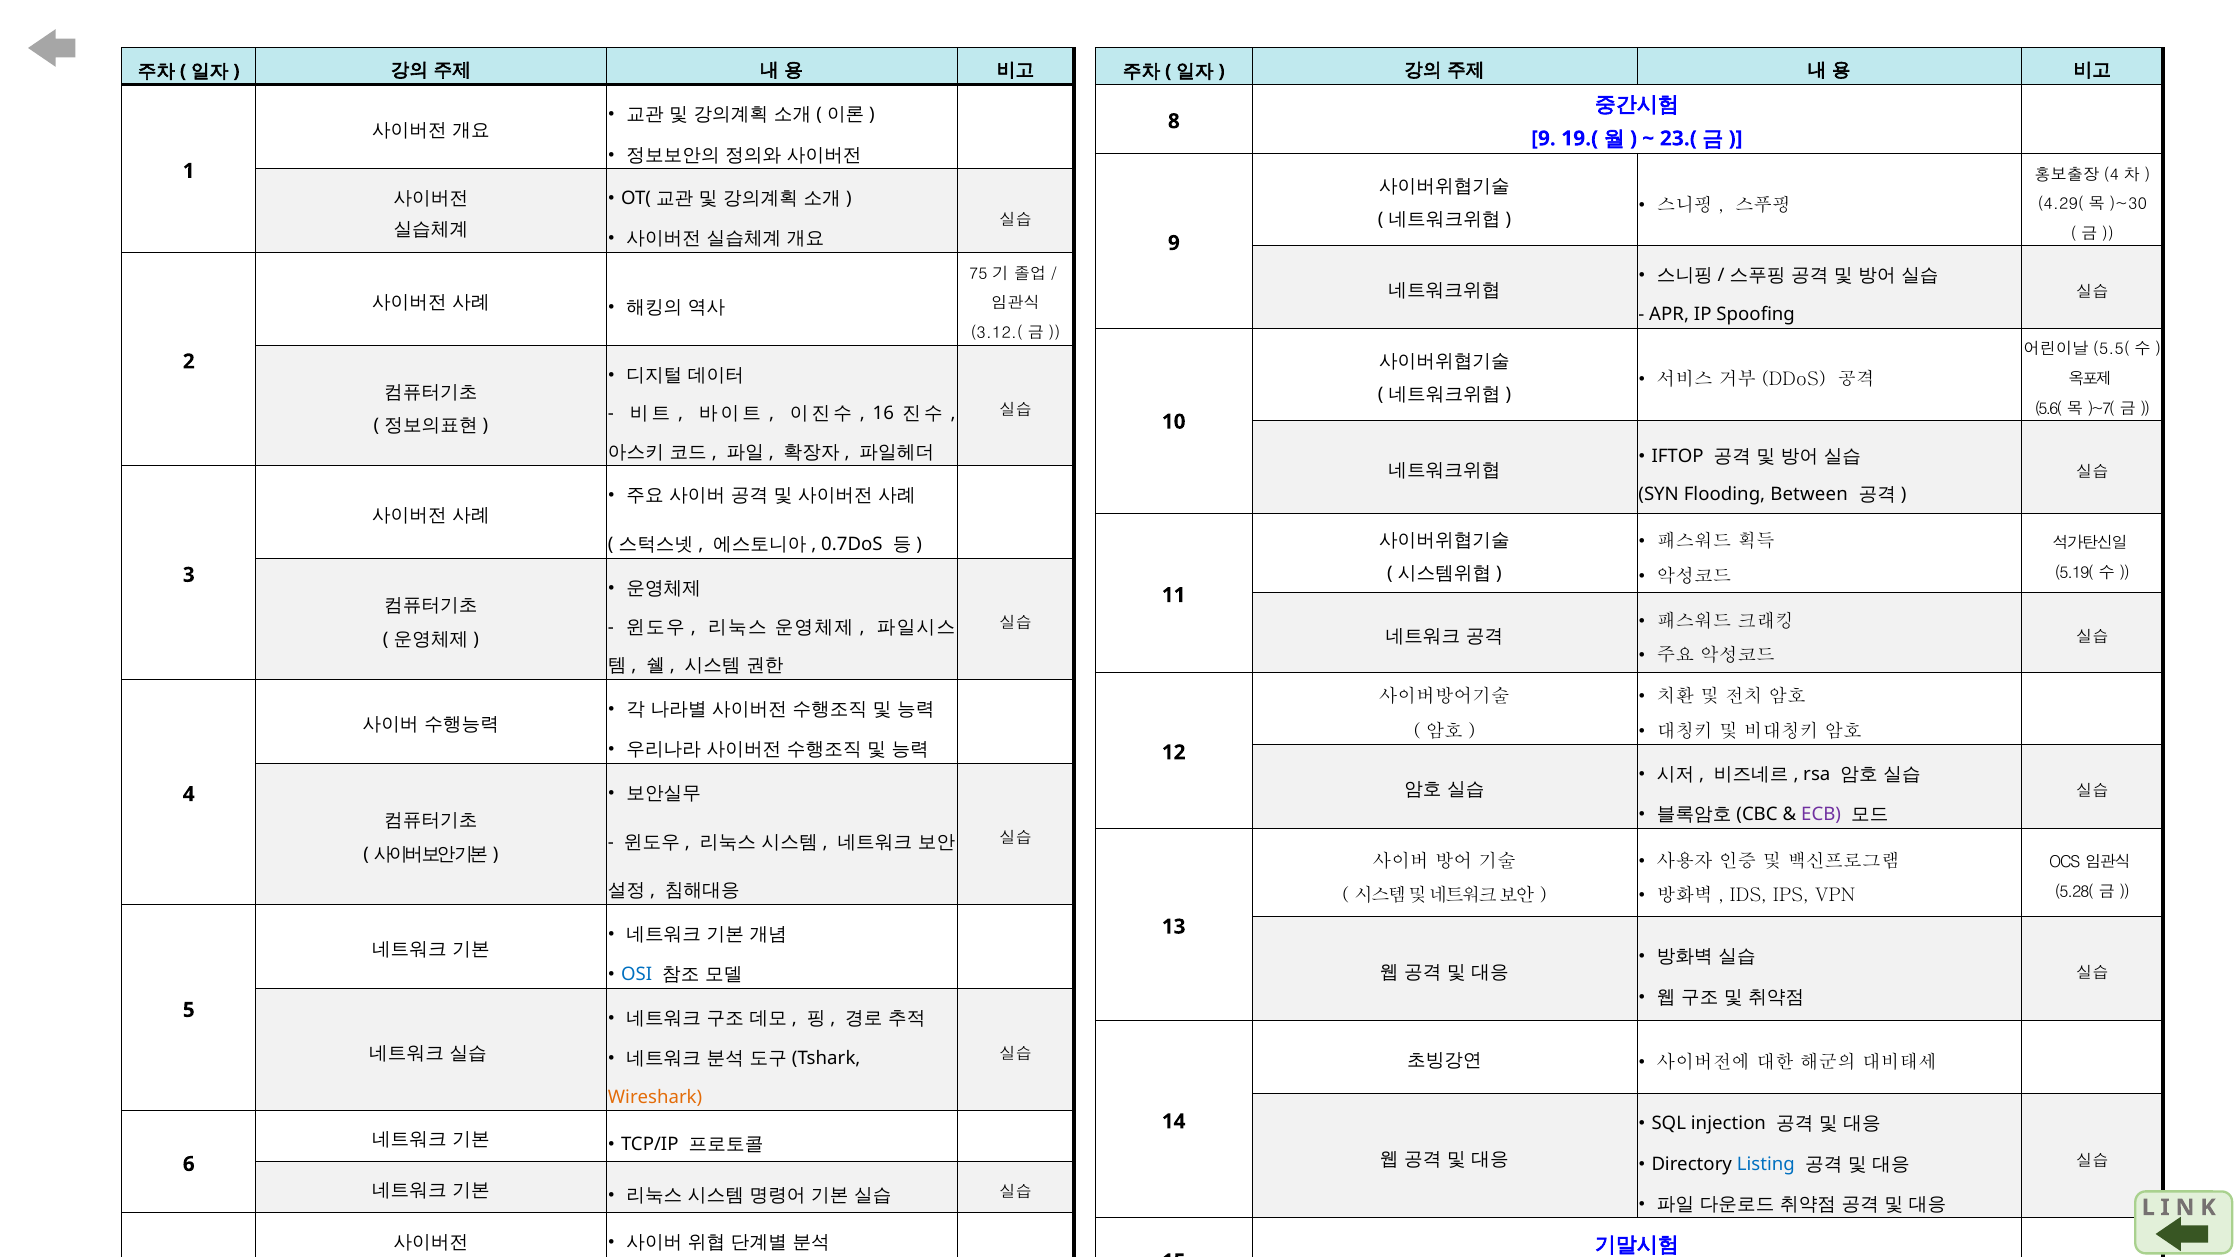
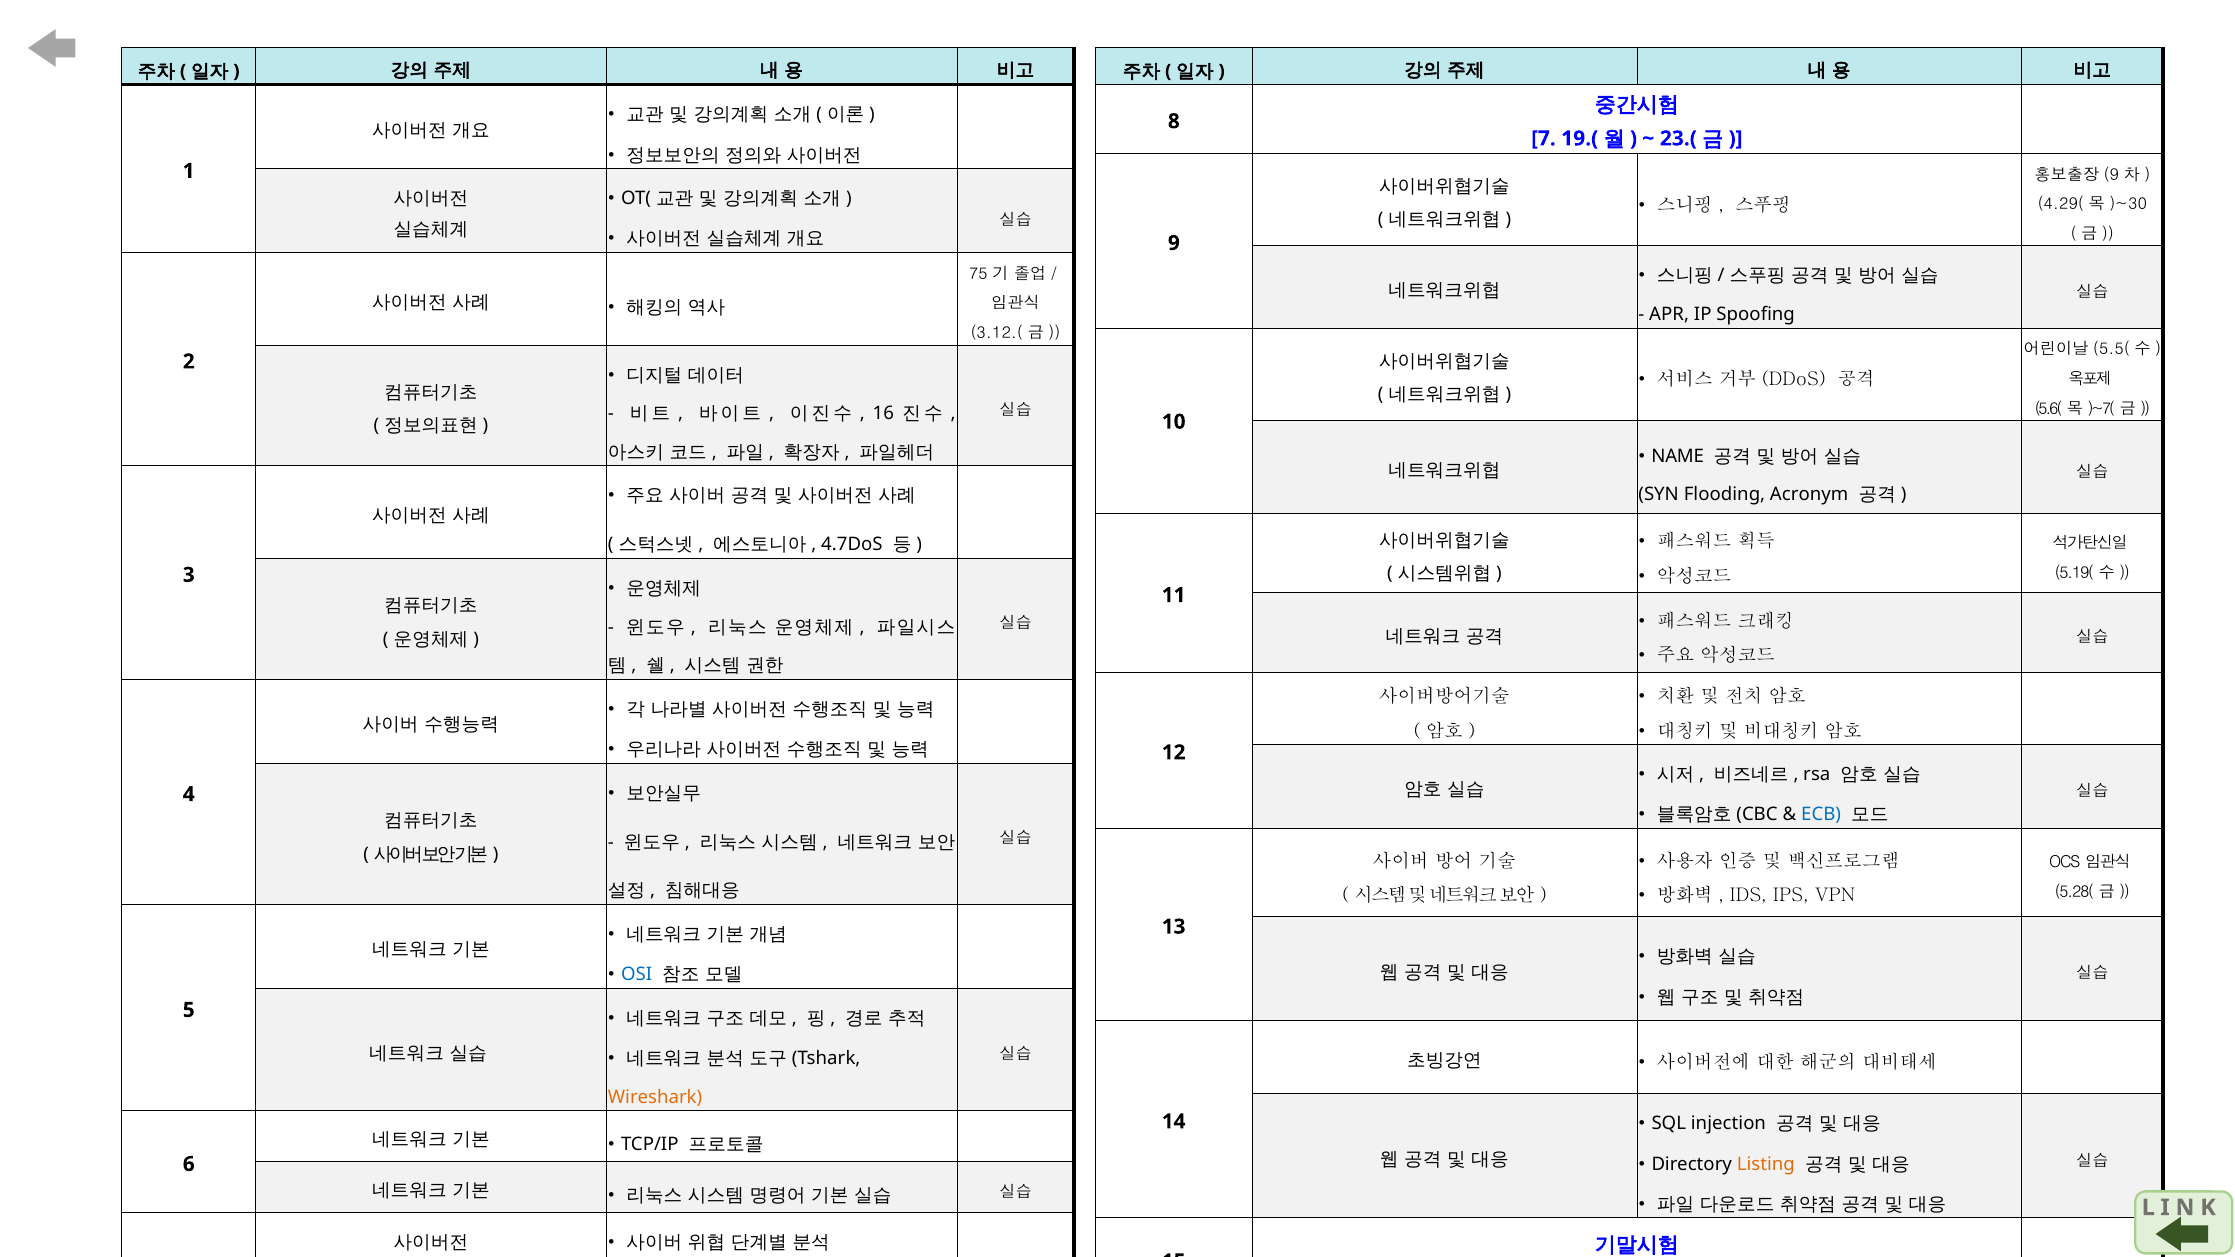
9: 9 -> 7 (1543, 139)
4: 4 -> 9 (2111, 175)
IFTOP: IFTOP -> NAME (1678, 456)
Between: Between -> Acronym (1809, 495)
0.7DoS: 0.7DoS -> 4.7DoS (852, 545)
ECB colour: purple -> blue (1821, 815)
Listing colour: blue -> orange (1766, 1164)
